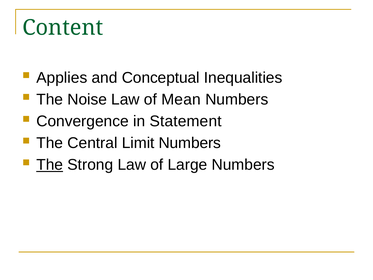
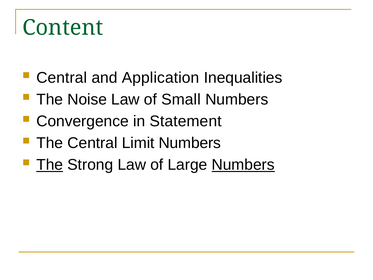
Applies: Applies -> Central (62, 78)
Conceptual: Conceptual -> Application (161, 78)
Mean: Mean -> Small (181, 99)
Numbers underline: none -> present (243, 165)
